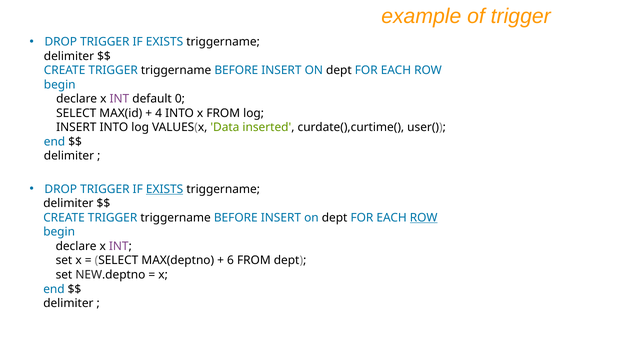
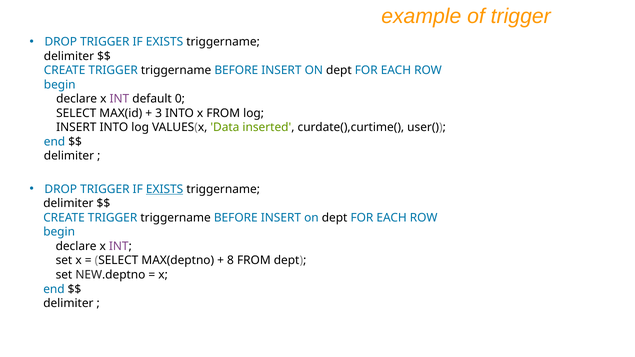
4: 4 -> 3 (159, 113)
ROW underline: present -> none (424, 218)
6: 6 -> 8 (231, 261)
